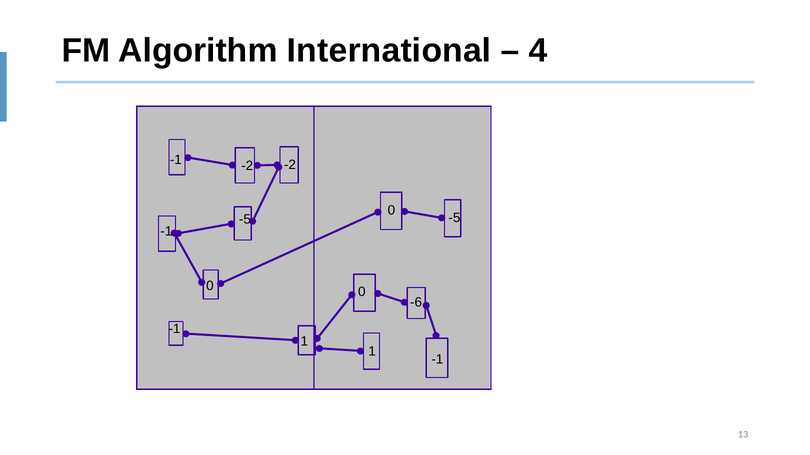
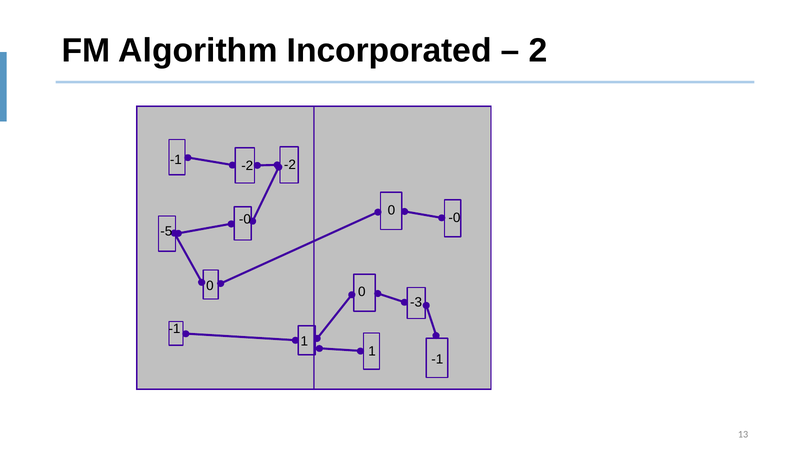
International: International -> Incorporated (389, 50)
4: 4 -> 2 (538, 50)
-5: -5 -> -0 (454, 218)
-5: -5 -> -0 (245, 220)
-1: -1 -> -5 (166, 232)
-6: -6 -> -3 (416, 303)
